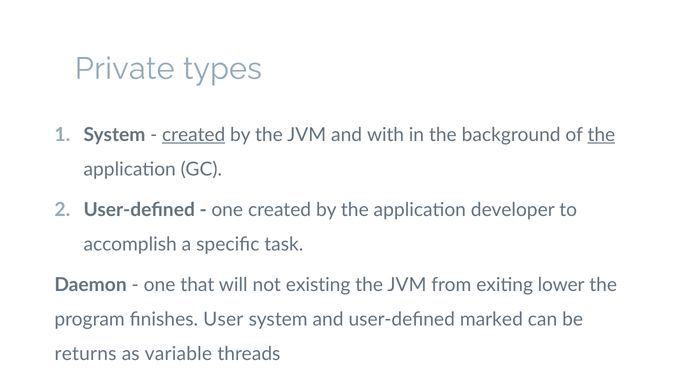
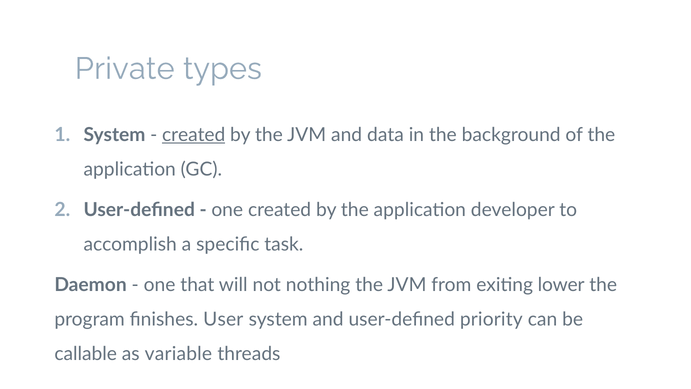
with: with -> data (385, 135)
the underline: present -> none (601, 135)
existing: existing -> nothing (318, 284)
marked: marked -> priority (491, 319)
returns: returns -> callable (86, 354)
